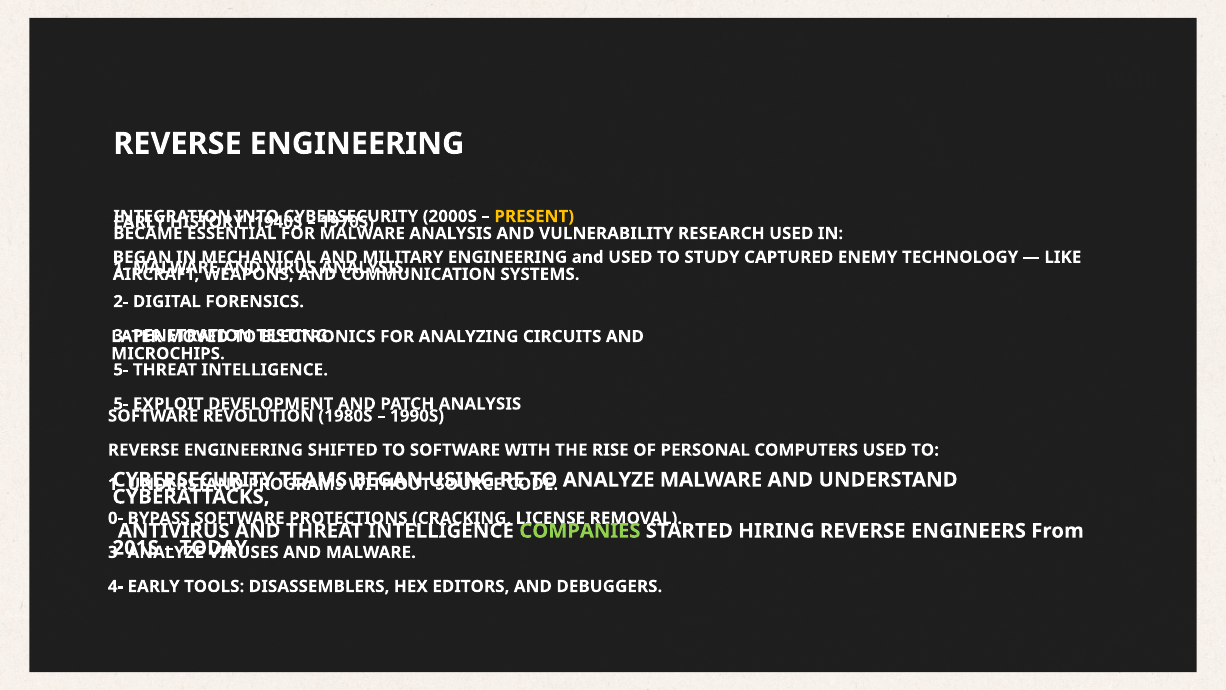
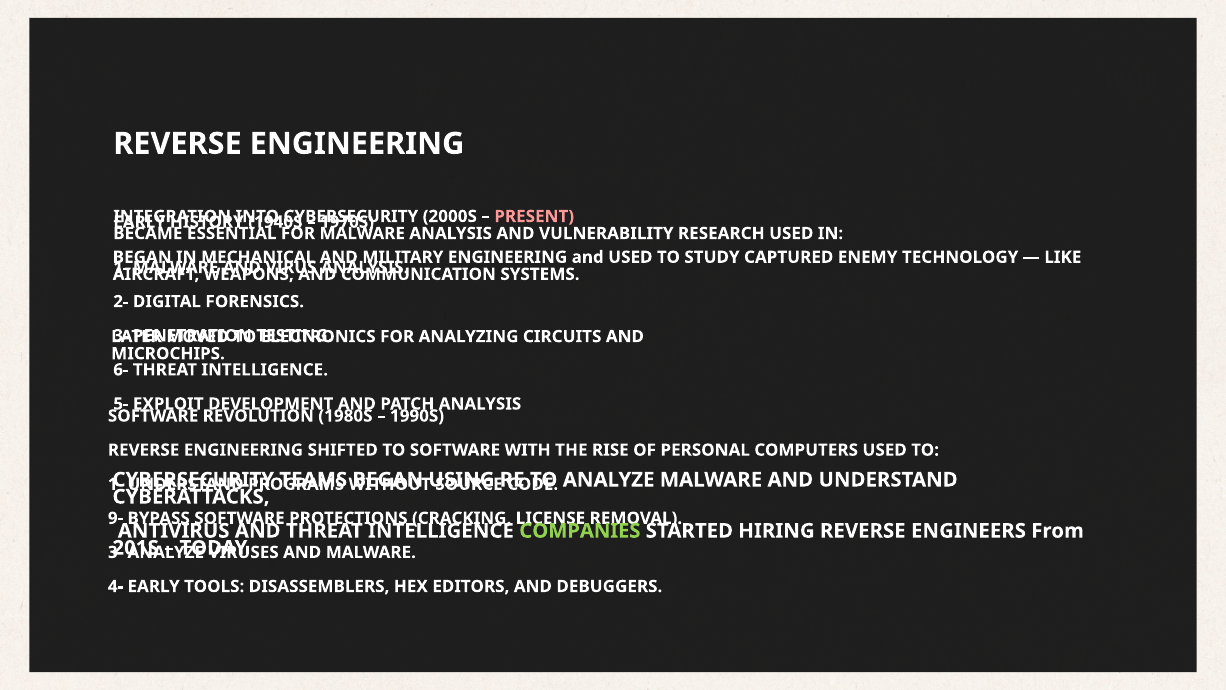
PRESENT colour: yellow -> pink (534, 216)
5-: 5- -> 6- (121, 370)
0-: 0- -> 9- (115, 518)
